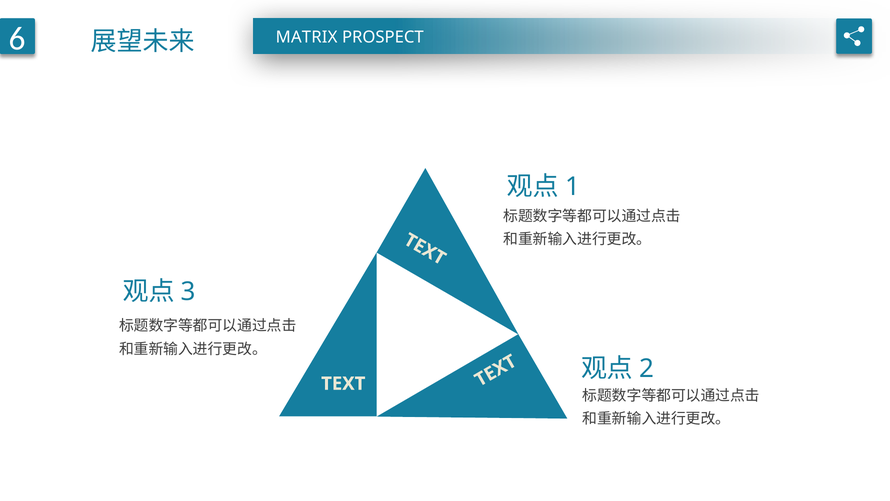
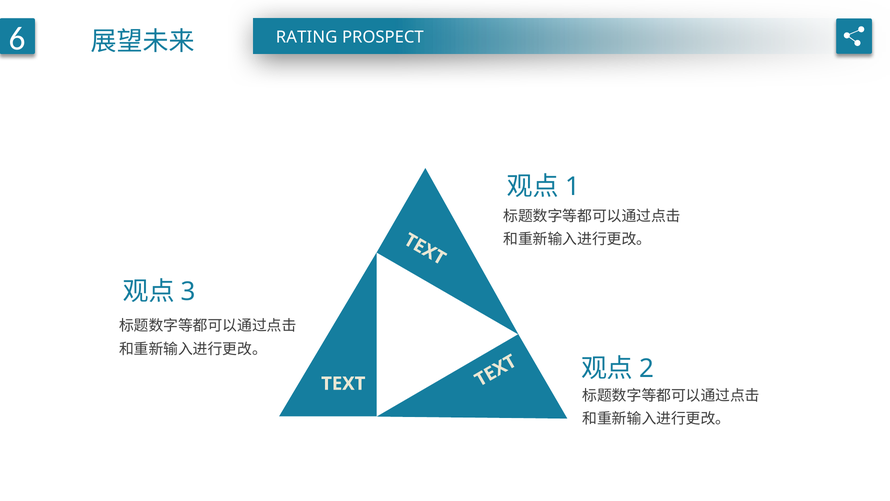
MATRIX: MATRIX -> RATING (307, 37)
